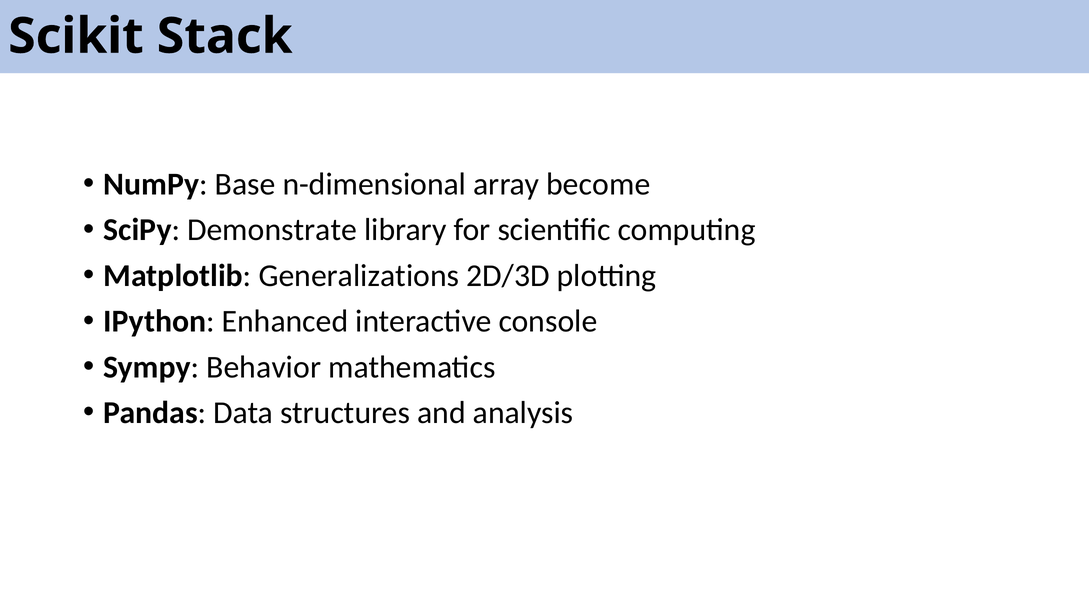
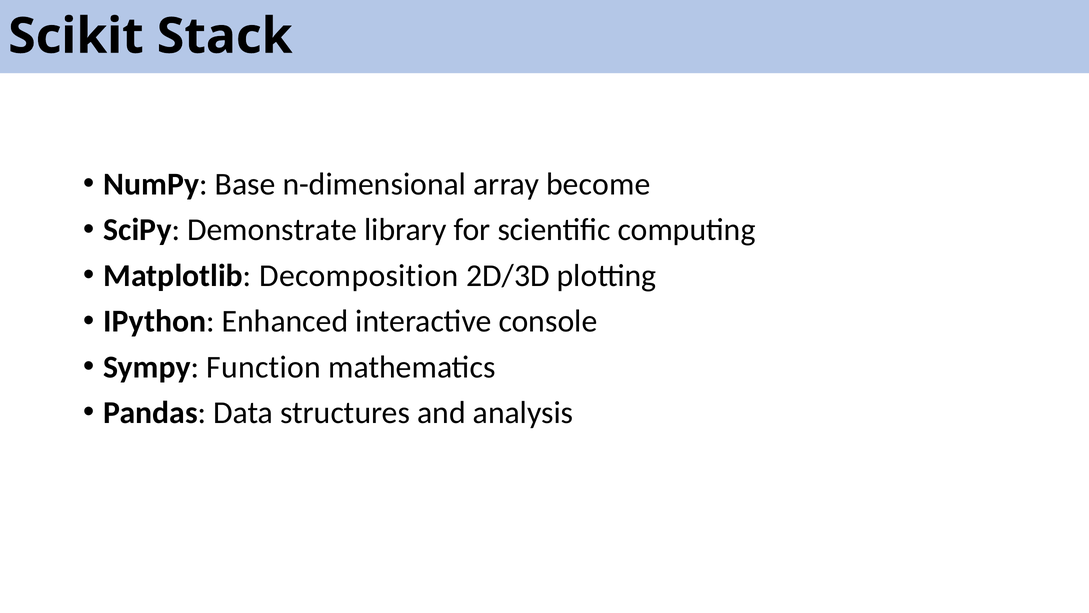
Generalizations: Generalizations -> Decomposition (359, 275)
Behavior: Behavior -> Function (264, 367)
